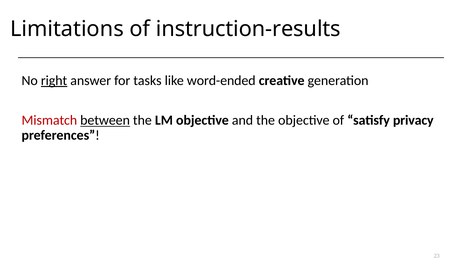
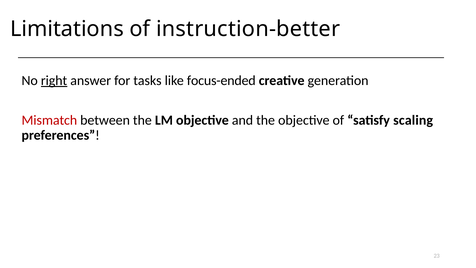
instruction-results: instruction-results -> instruction-better (248, 29)
word-ended: word-ended -> focus-ended (221, 80)
between underline: present -> none (105, 120)
privacy: privacy -> scaling (413, 120)
